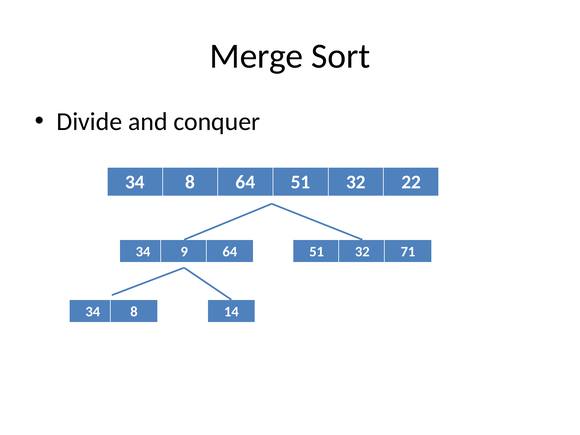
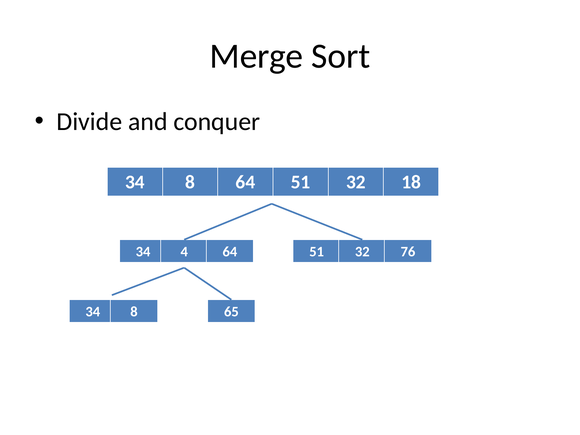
22: 22 -> 18 (411, 182)
9: 9 -> 4 (184, 252)
71: 71 -> 76 (408, 252)
14: 14 -> 65 (231, 312)
